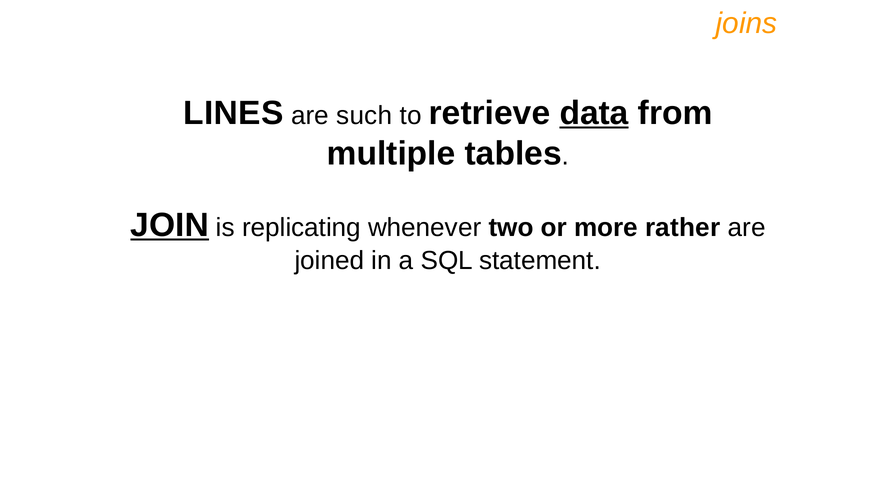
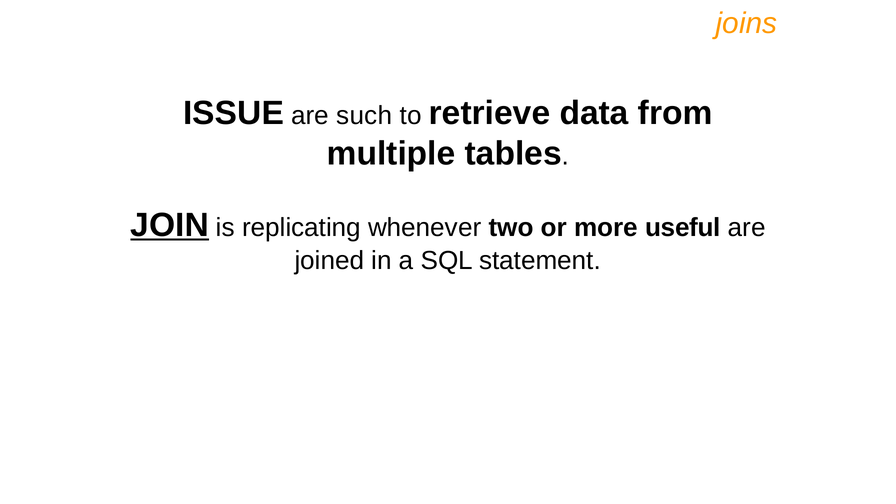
LINES: LINES -> ISSUE (234, 113)
data underline: present -> none (594, 113)
rather: rather -> useful (683, 228)
